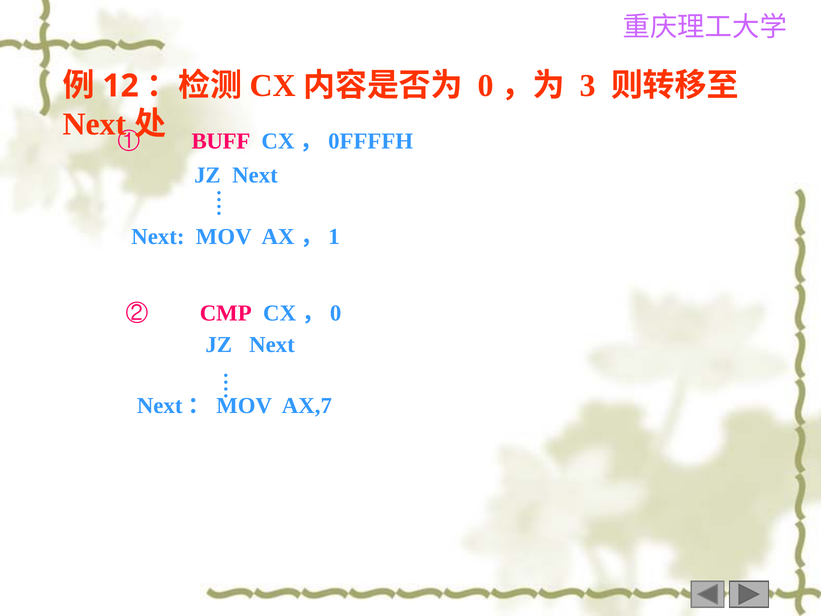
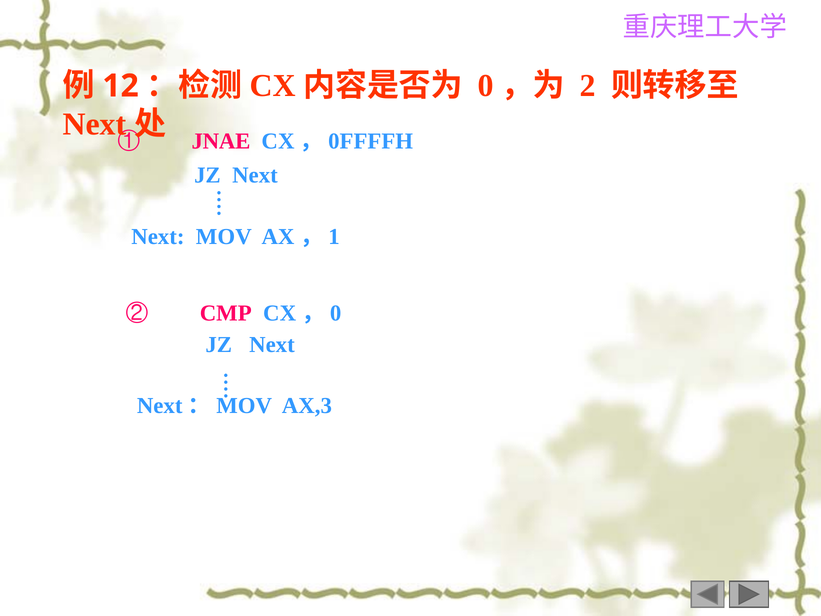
3: 3 -> 2 (588, 86)
BUFF: BUFF -> JNAE (221, 141)
AX,7: AX,7 -> AX,3 (307, 406)
